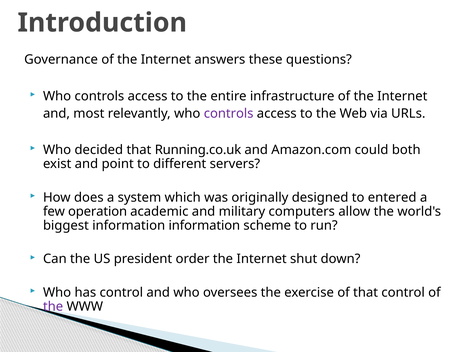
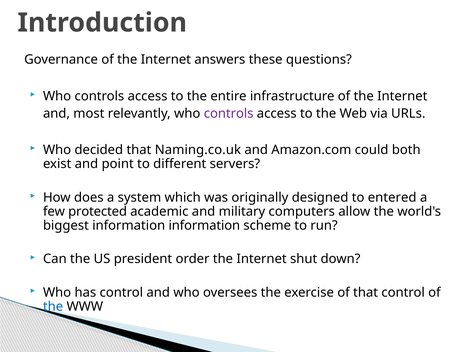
Running.co.uk: Running.co.uk -> Naming.co.uk (198, 150)
operation: operation -> protected (98, 212)
the colour: purple -> blue (53, 307)
